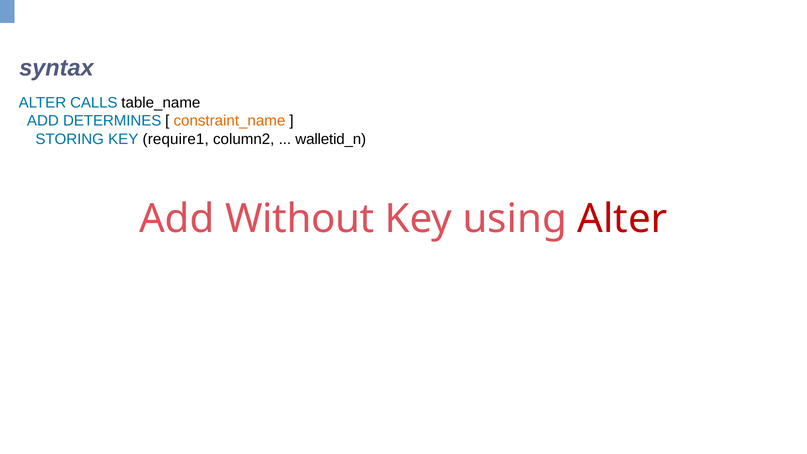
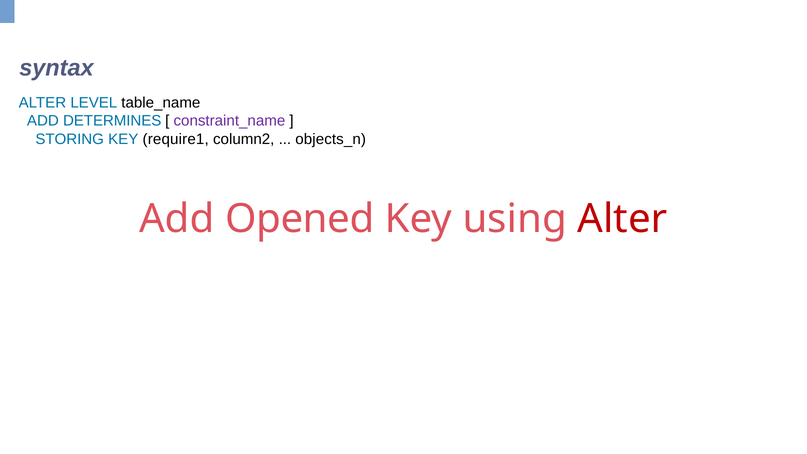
CALLS: CALLS -> LEVEL (94, 103)
constraint_name colour: orange -> purple (229, 121)
walletid_n: walletid_n -> objects_n (331, 139)
Without: Without -> Opened (300, 219)
